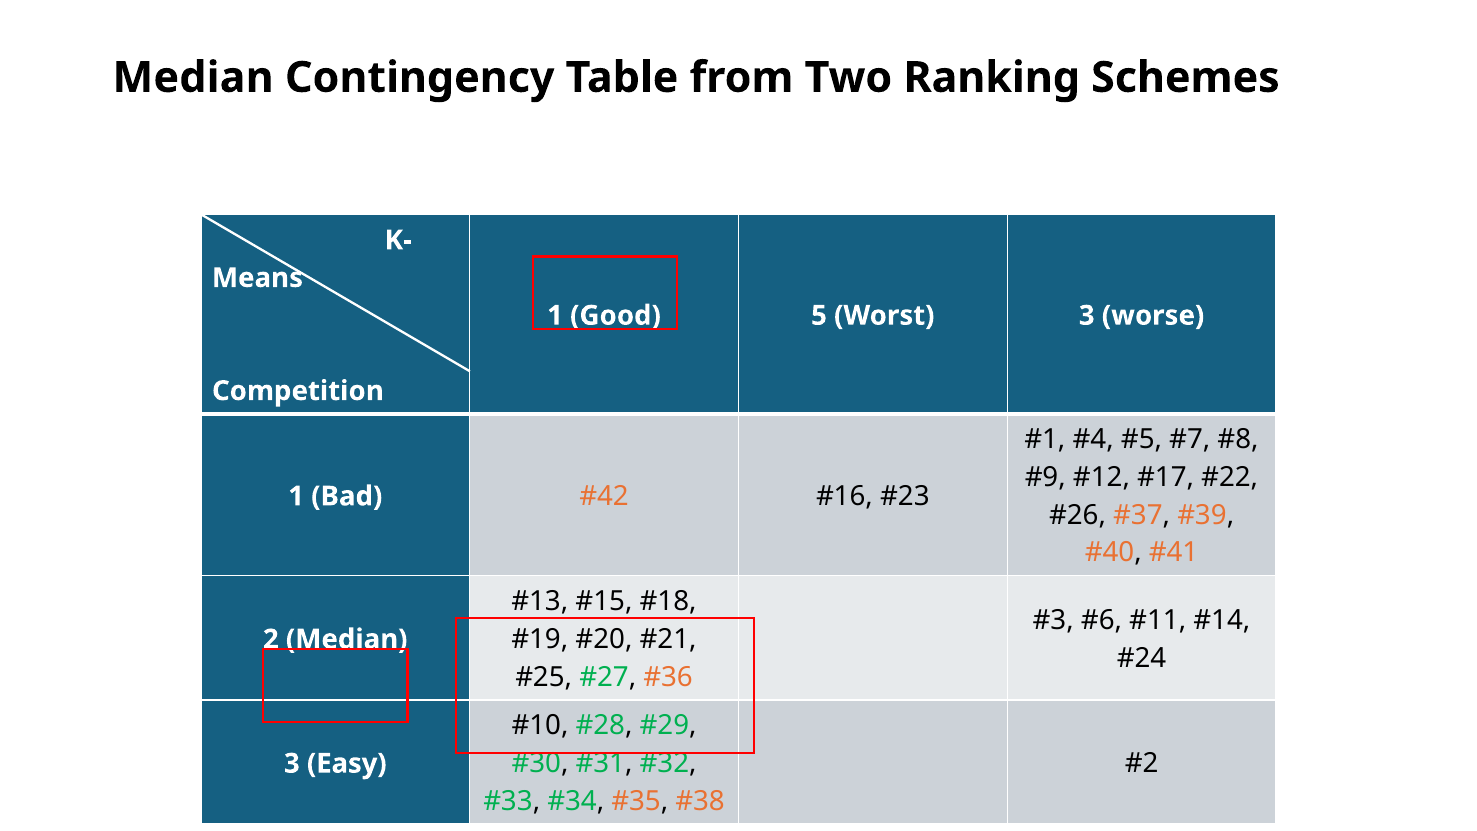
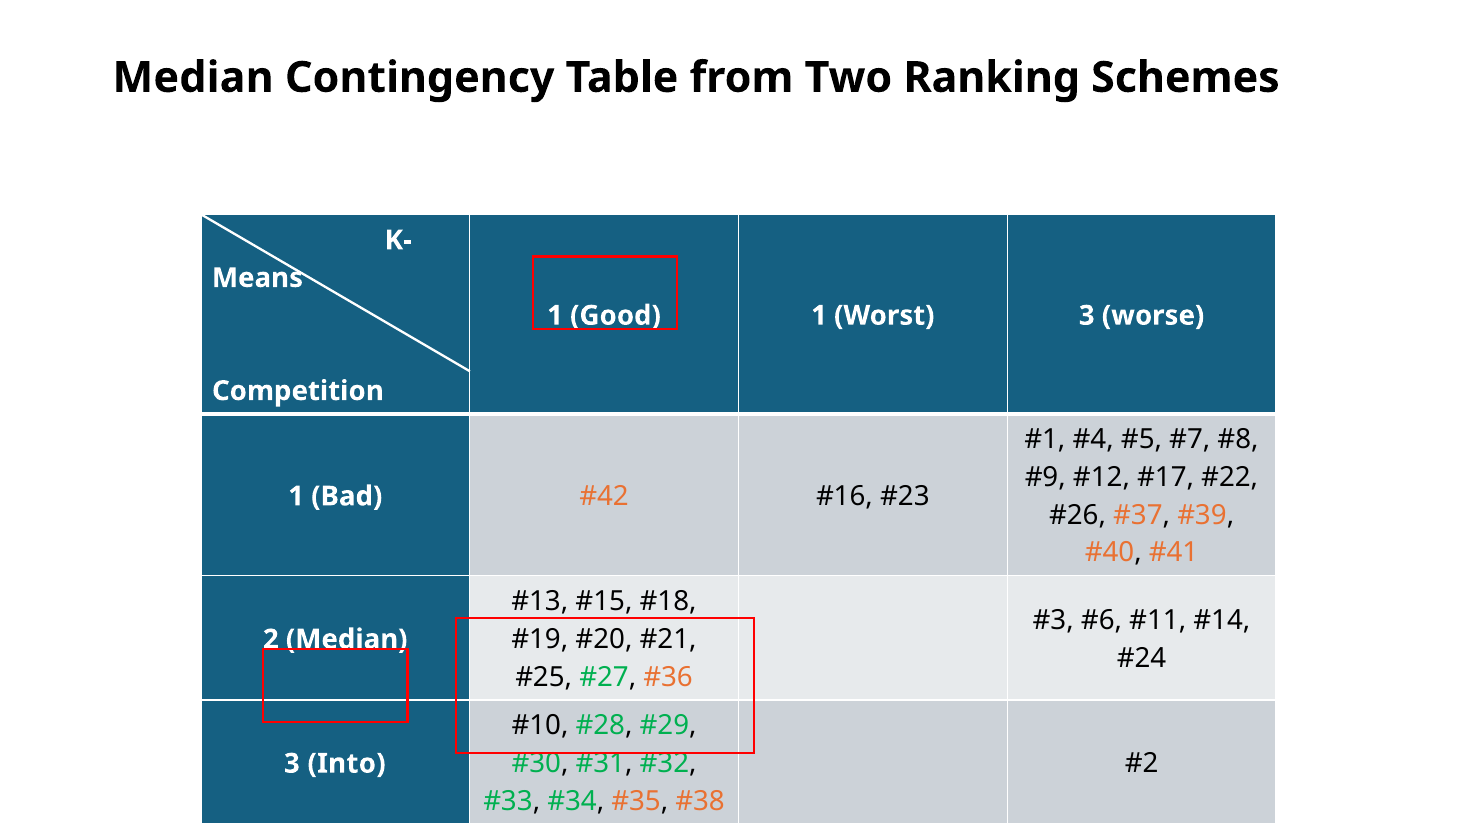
Good 5: 5 -> 1 (819, 316)
Easy: Easy -> Into (347, 763)
